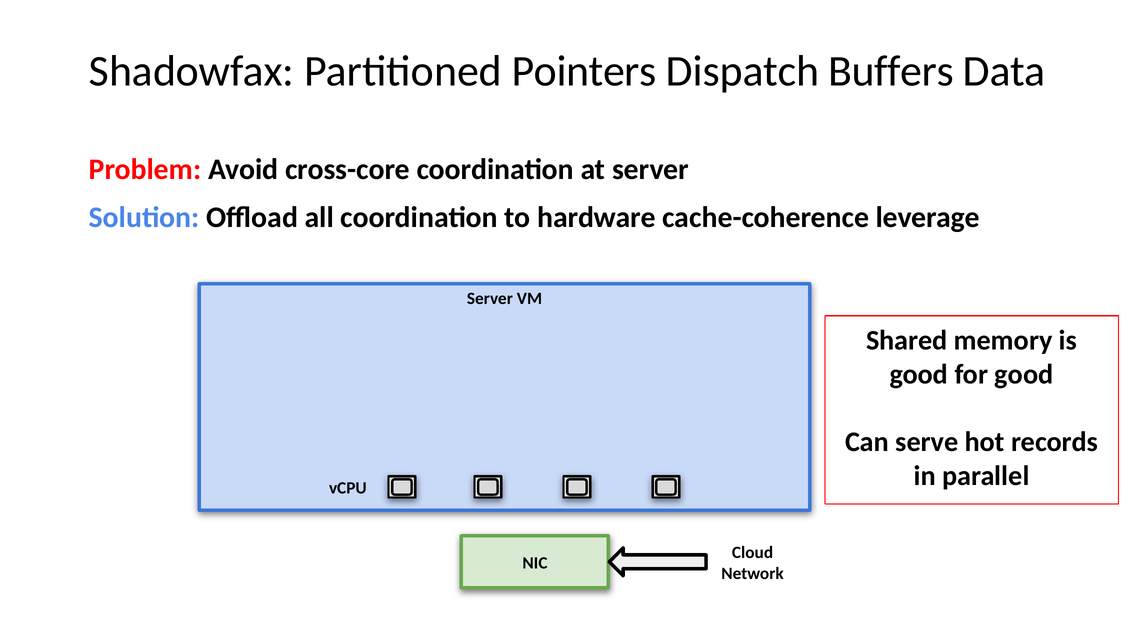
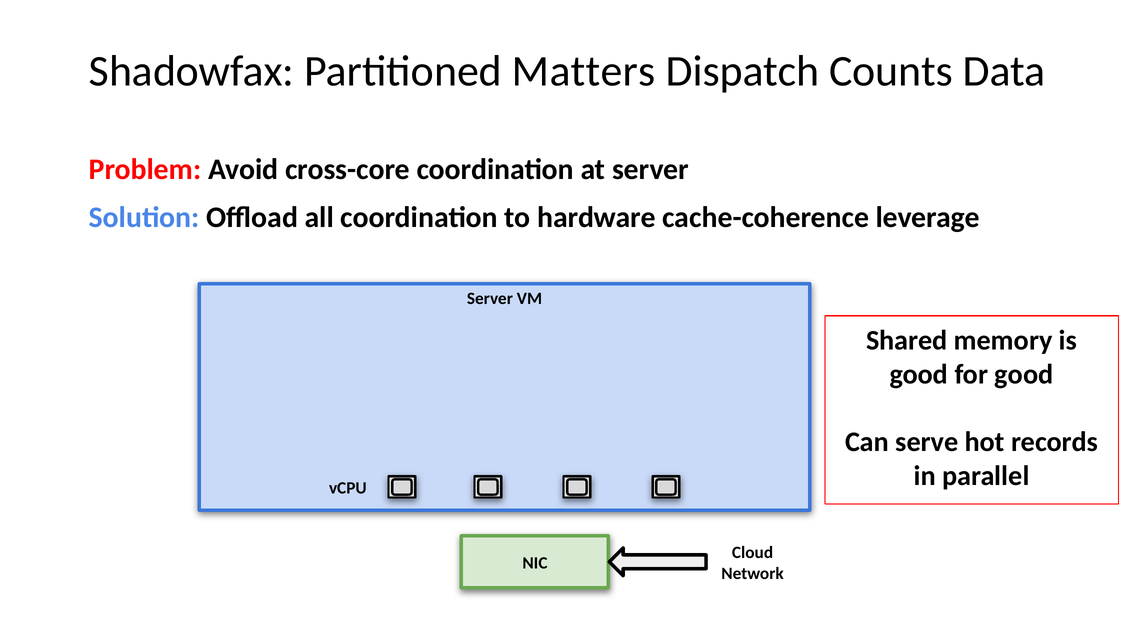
Pointers: Pointers -> Matters (584, 71)
Buffers: Buffers -> Counts (891, 71)
